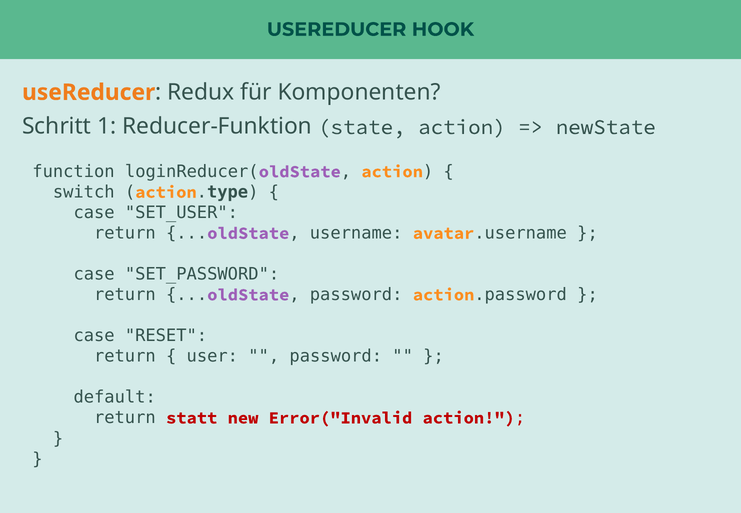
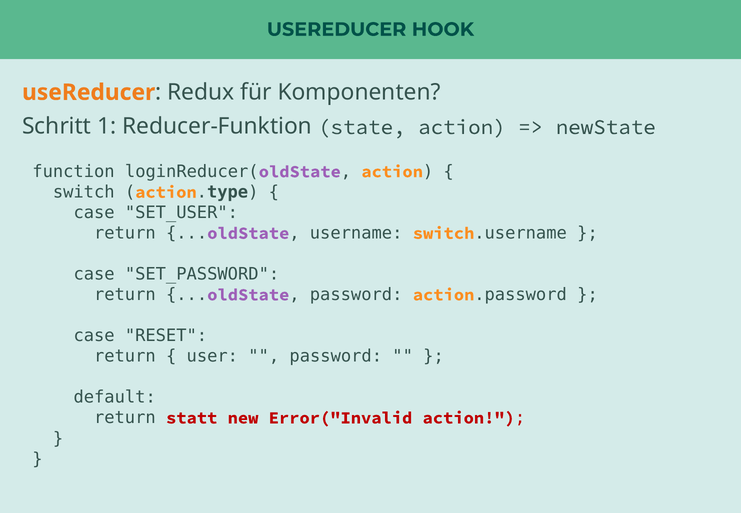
username avatar: avatar -> switch (444, 233)
